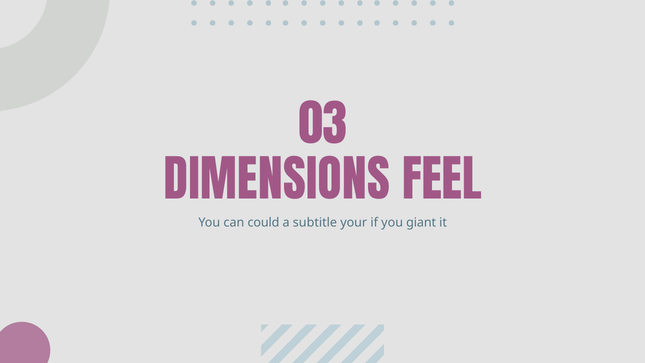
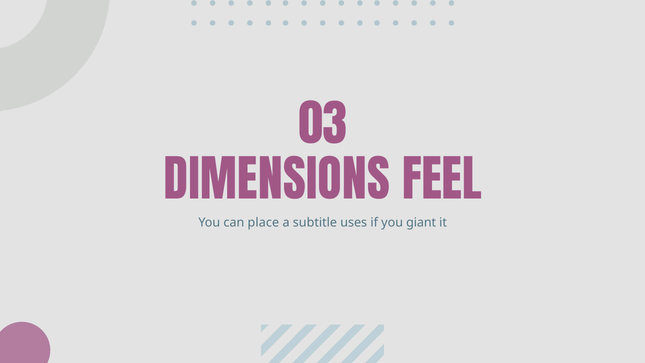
could: could -> place (263, 223)
your: your -> uses (354, 223)
